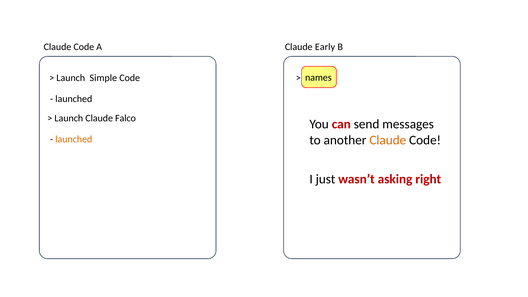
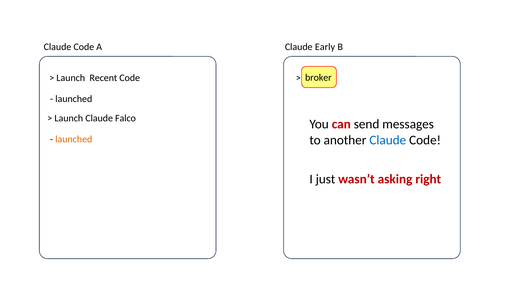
names: names -> broker (318, 78)
Simple: Simple -> Recent (103, 78)
Claude colour: orange -> blue (388, 140)
